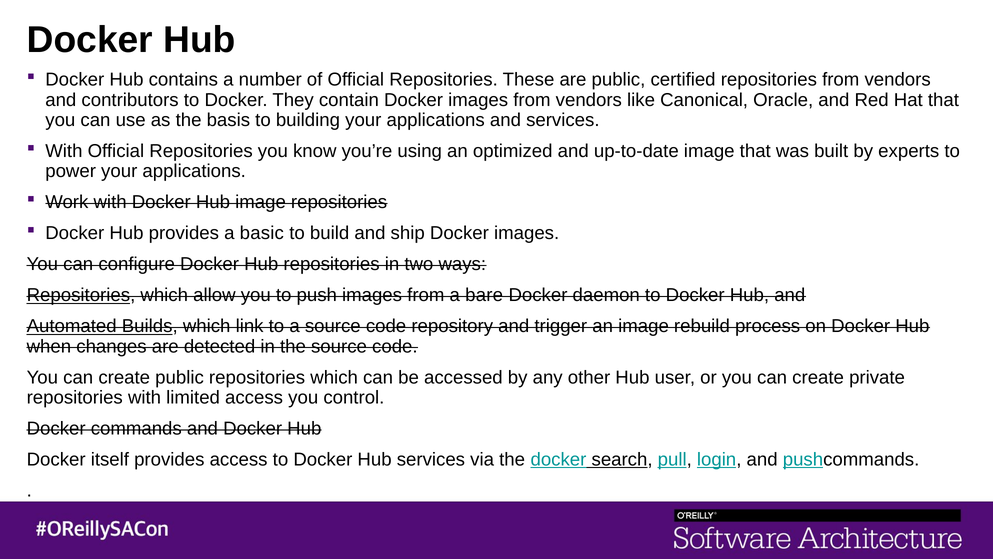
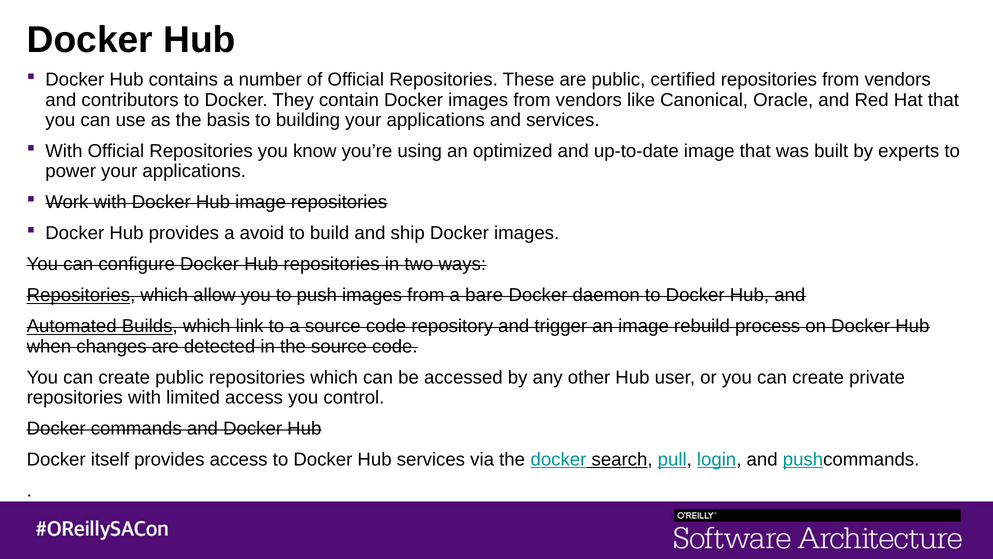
basic: basic -> avoid (262, 233)
